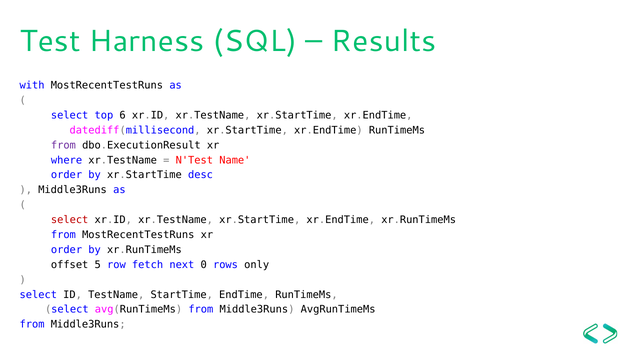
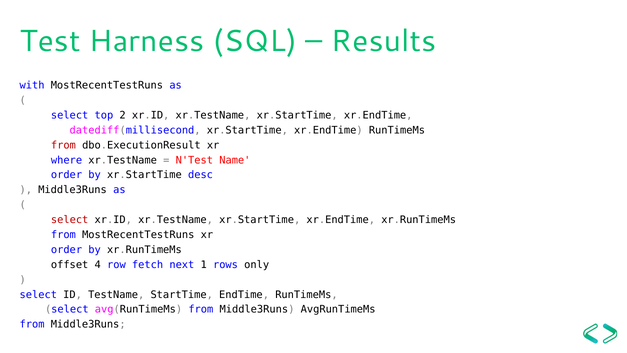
6: 6 -> 2 (123, 115)
from colour: purple -> red (63, 145)
5: 5 -> 4 (98, 264)
0: 0 -> 1 (204, 264)
